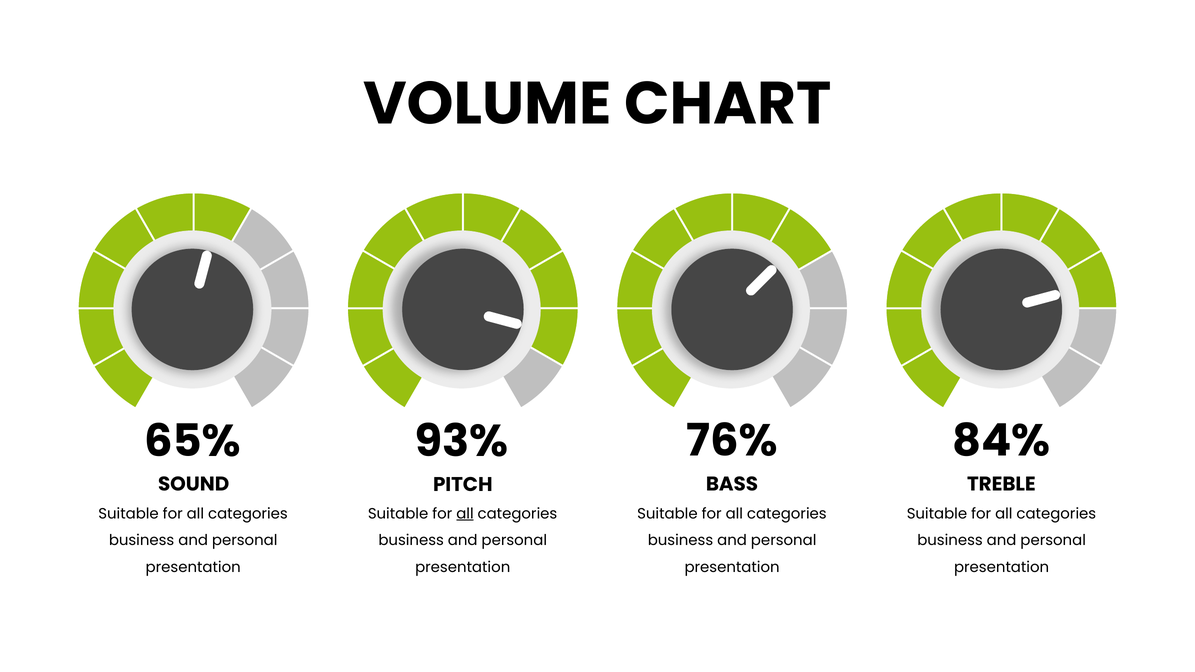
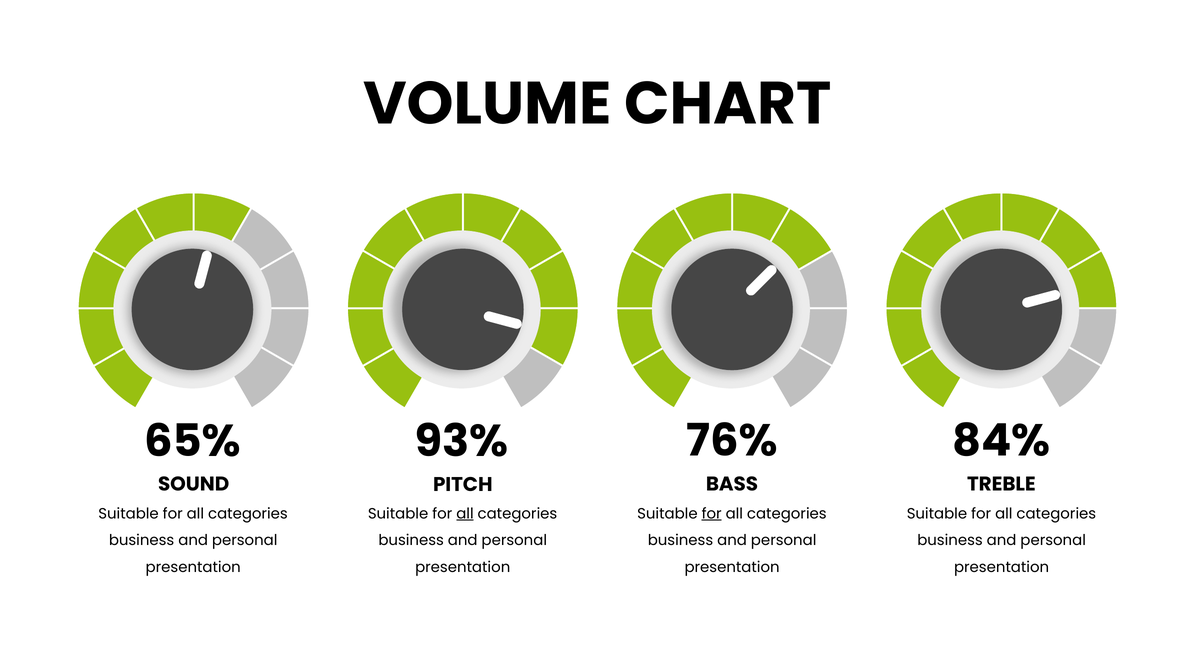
for underline: none -> present (712, 514)
